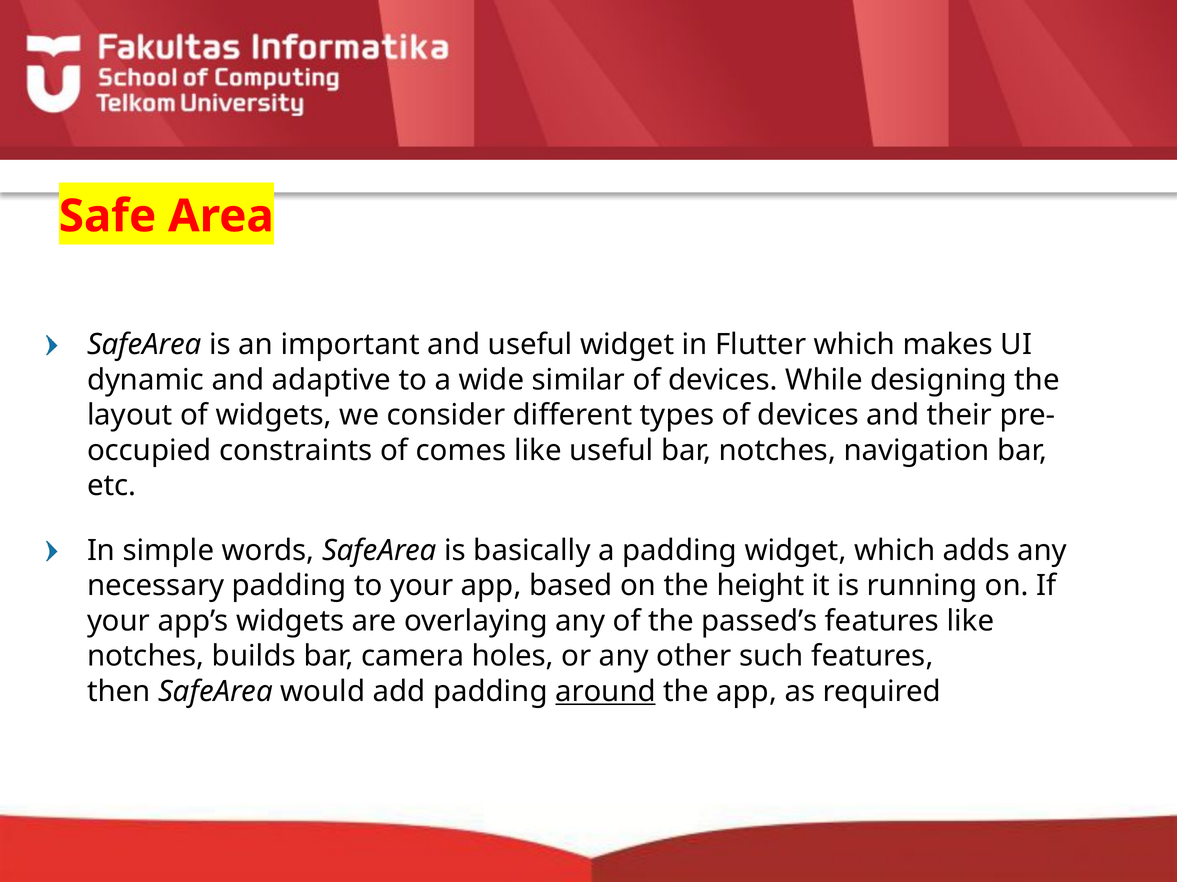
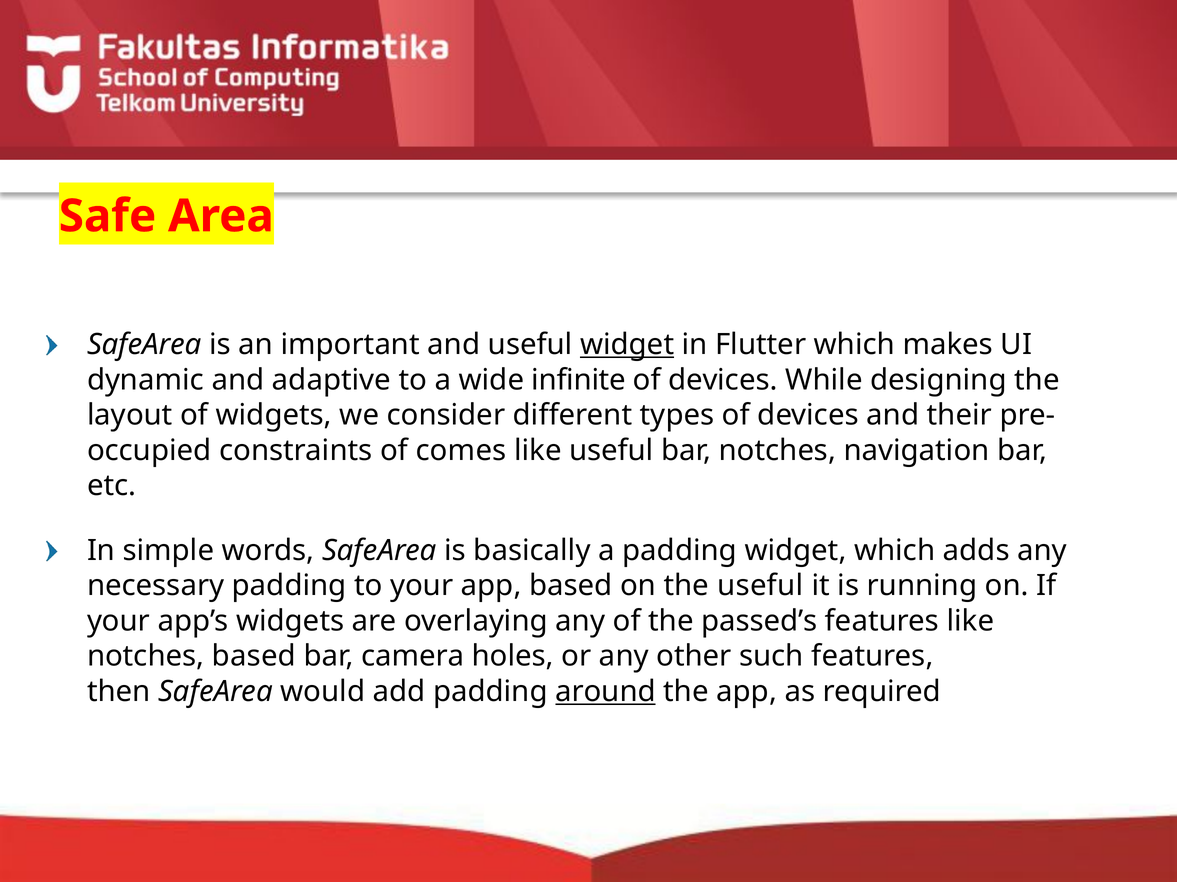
widget underline: none -> present (627, 345)
similar: similar -> infinite (579, 380)
the height: height -> useful (760, 586)
notches builds: builds -> based (254, 657)
